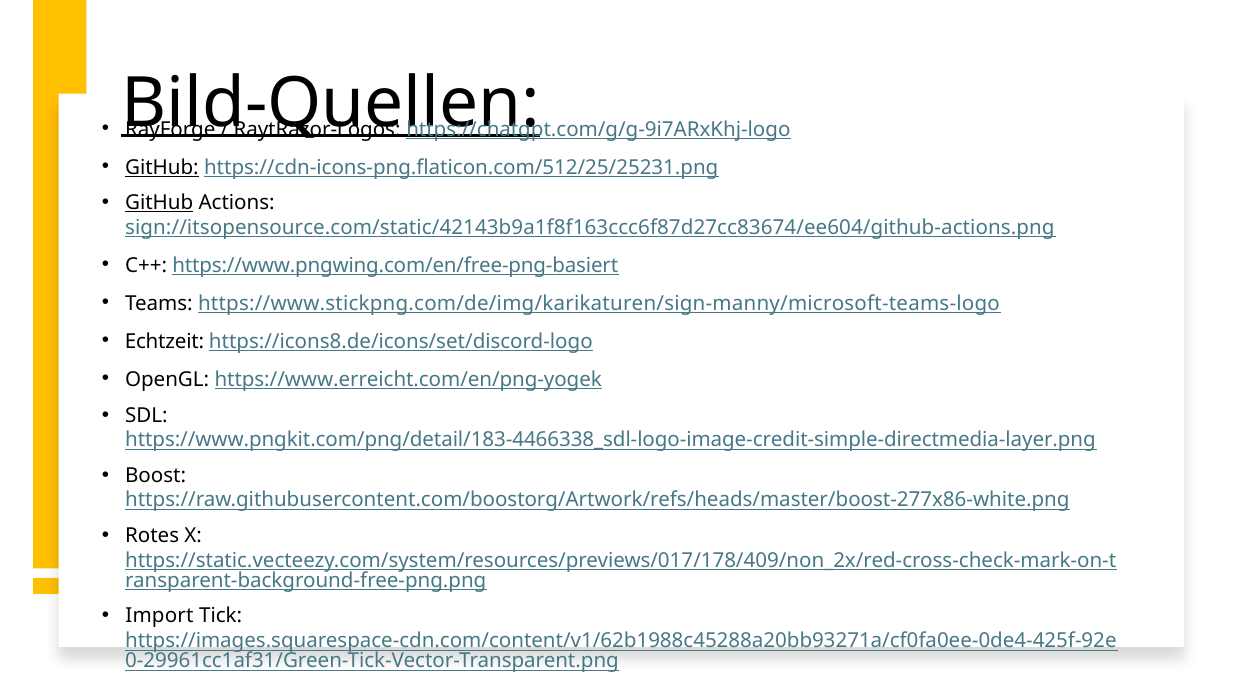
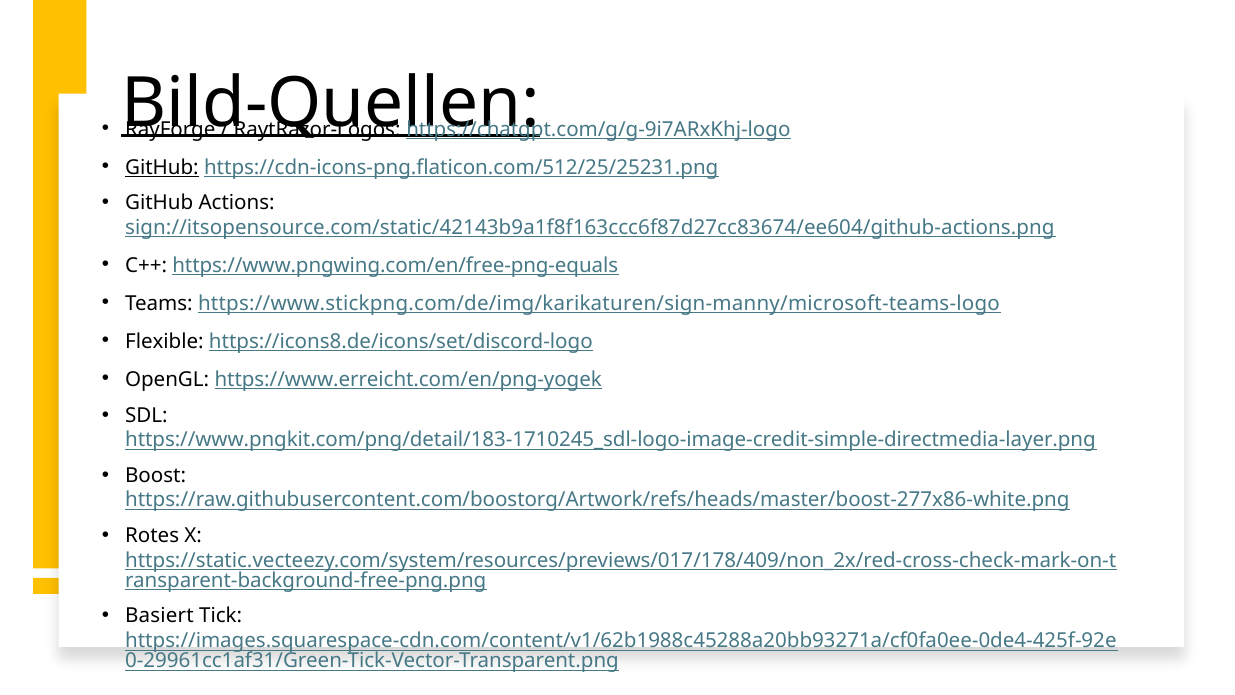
GitHub underline: present -> none (159, 203)
https://www.pngwing.com/en/free-png-basiert: https://www.pngwing.com/en/free-png-basiert -> https://www.pngwing.com/en/free-png-equals (395, 265)
Echtzeit: Echtzeit -> Flexible (164, 341)
https://www.pngkit.com/png/detail/183-4466338_sdl-logo-image-credit-simple-directmedia-layer.png: https://www.pngkit.com/png/detail/183-4466338_sdl-logo-image-credit-simple-directmedia-layer.png -> https://www.pngkit.com/png/detail/183-1710245_sdl-logo-image-credit-simple-directmedia-layer.png (610, 440)
Import: Import -> Basiert (159, 616)
